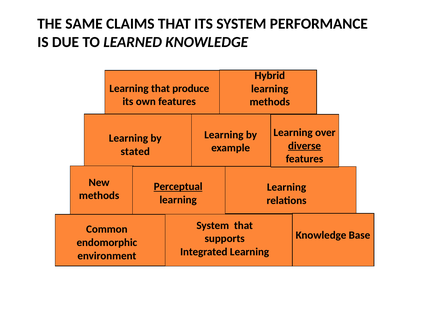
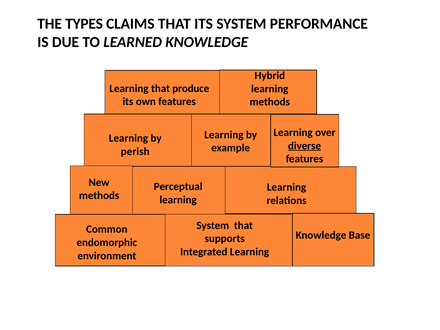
SAME: SAME -> TYPES (84, 24)
stated: stated -> perish (135, 152)
Perceptual underline: present -> none (178, 187)
